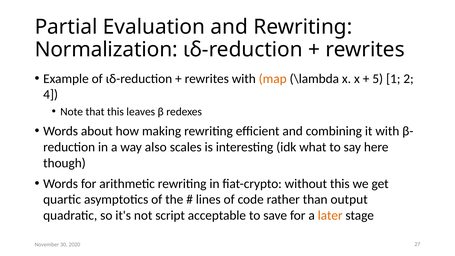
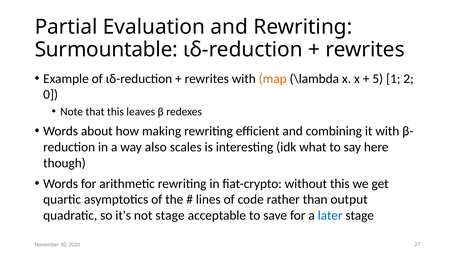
Normalization: Normalization -> Surmountable (106, 50)
4: 4 -> 0 (51, 95)
not script: script -> stage (170, 215)
later colour: orange -> blue (330, 215)
